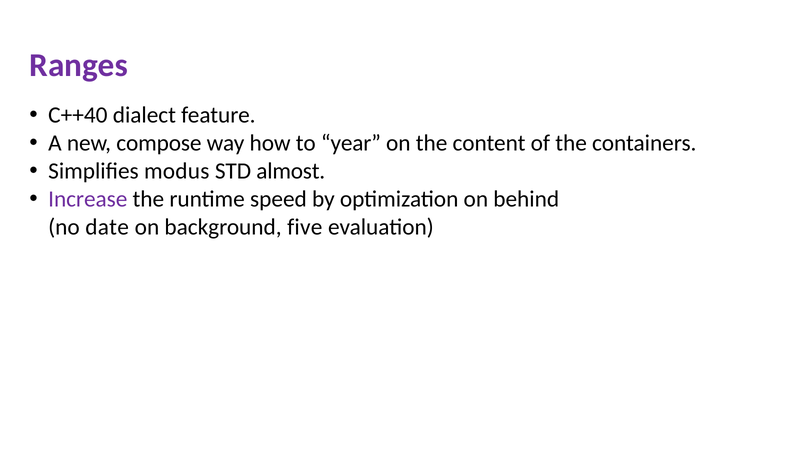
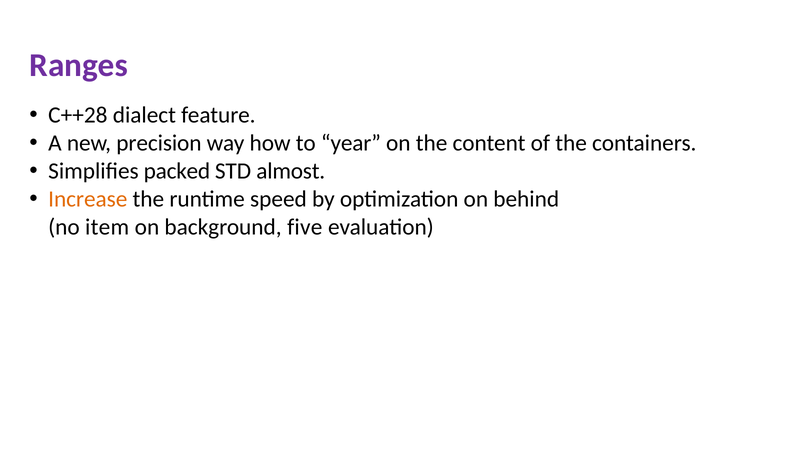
C++40: C++40 -> C++28 (78, 115)
compose: compose -> precision (159, 143)
modus: modus -> packed (177, 171)
Increase colour: purple -> orange (88, 199)
date: date -> item (107, 227)
